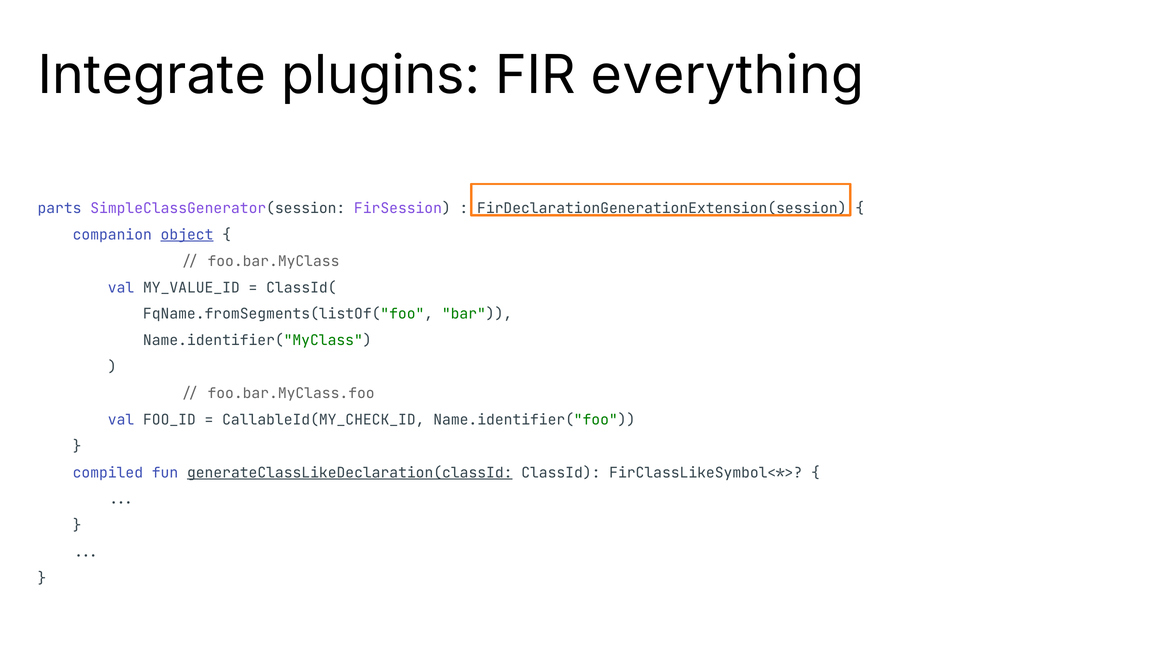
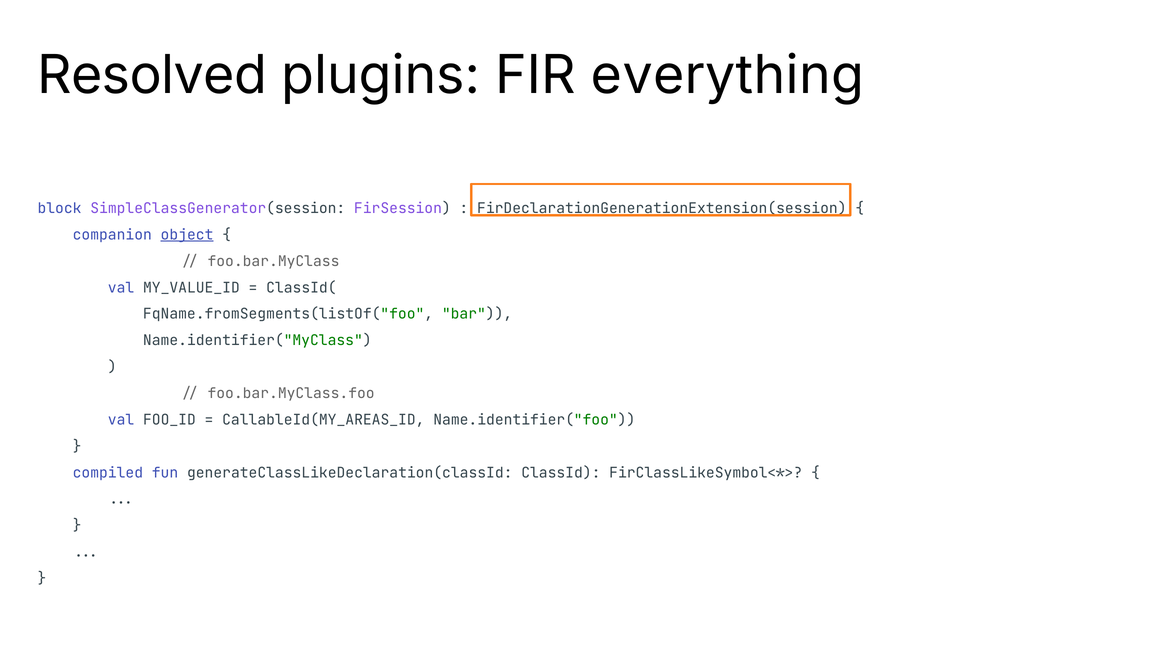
Integrate: Integrate -> Resolved (152, 75)
parts: parts -> block (60, 208)
CallableId(MY_CHECK_ID: CallableId(MY_CHECK_ID -> CallableId(MY_AREAS_ID (323, 420)
generateClassLikeDeclaration(classId underline: present -> none (350, 473)
